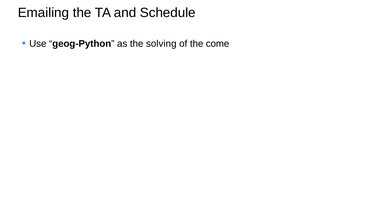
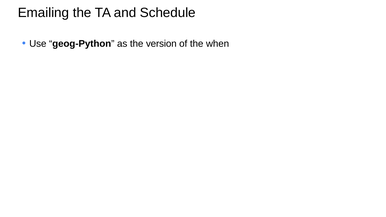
solving: solving -> version (161, 44)
come: come -> when (218, 44)
